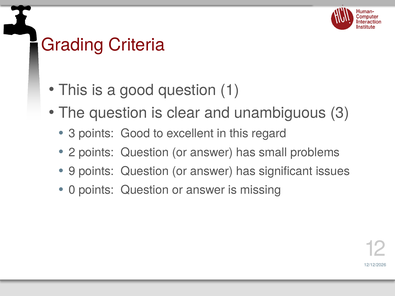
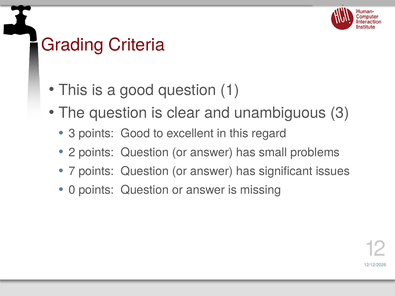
9: 9 -> 7 (72, 171)
